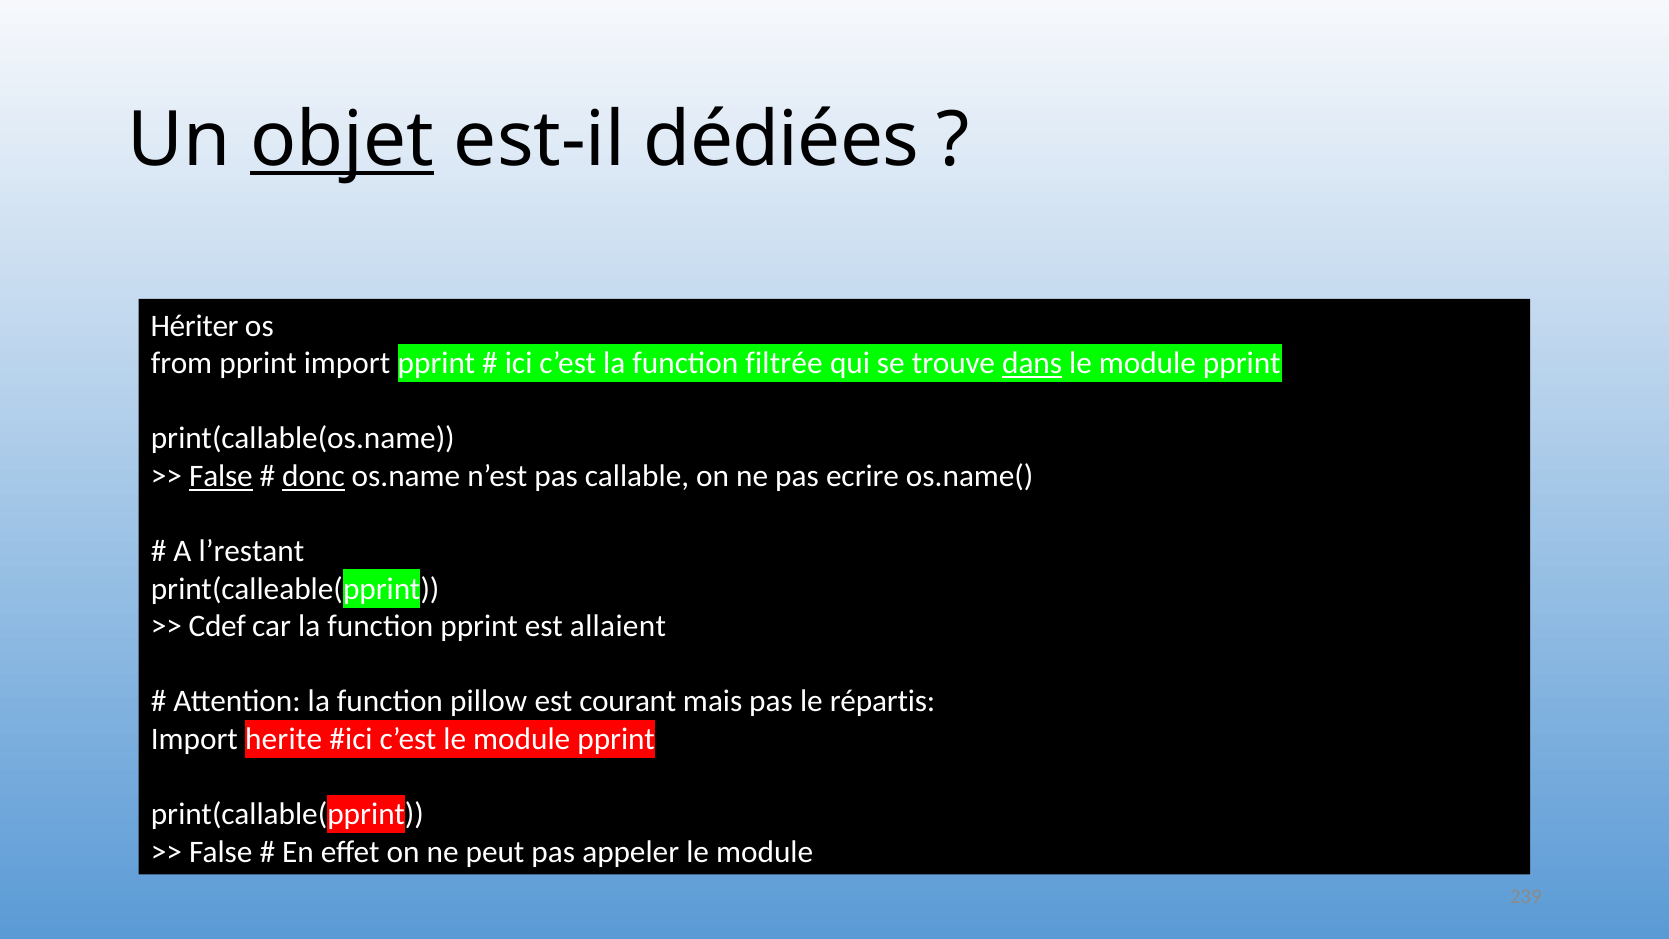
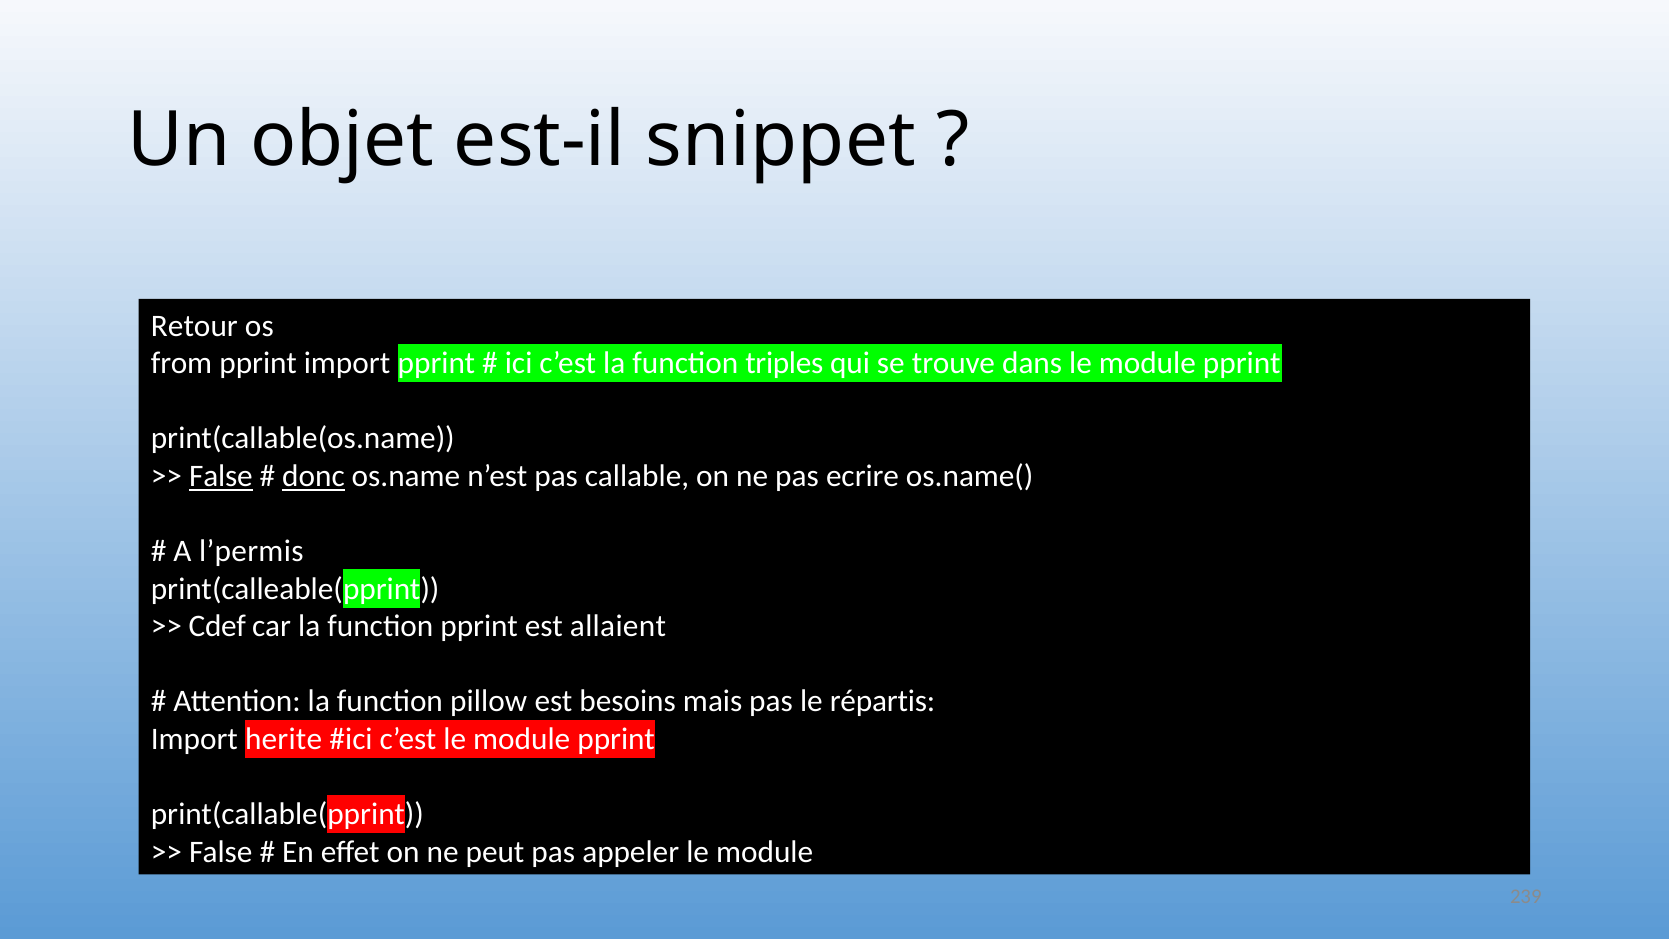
objet underline: present -> none (342, 140)
dédiées: dédiées -> snippet (781, 140)
Hériter: Hériter -> Retour (194, 326)
filtrée: filtrée -> triples (784, 363)
dans underline: present -> none (1032, 363)
l’restant: l’restant -> l’permis (251, 551)
courant: courant -> besoins (628, 701)
